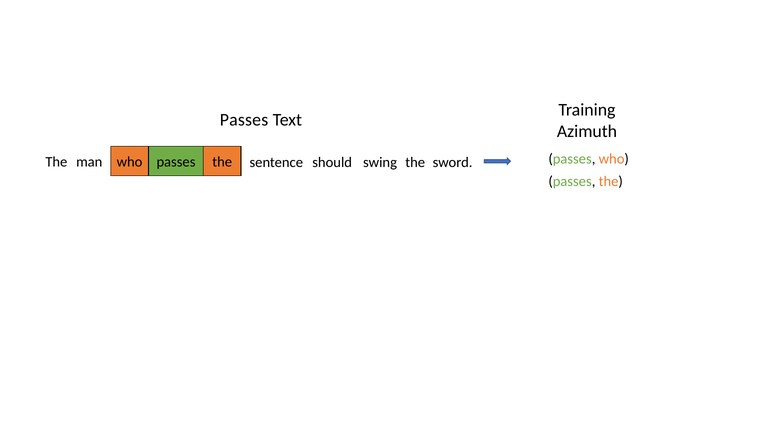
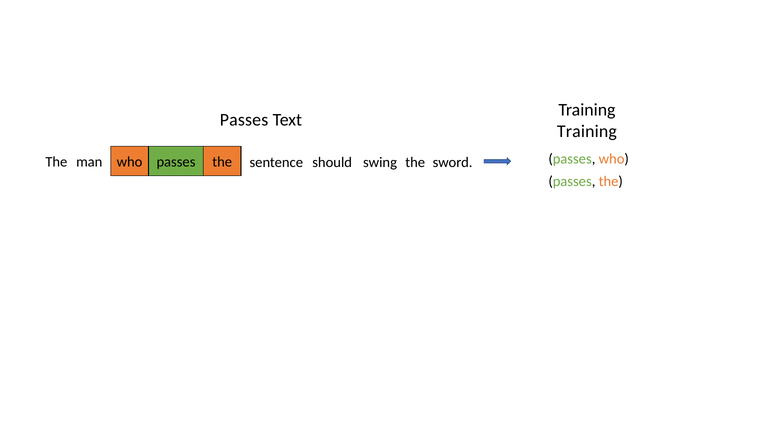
Azimuth: Azimuth -> Training (587, 131)
